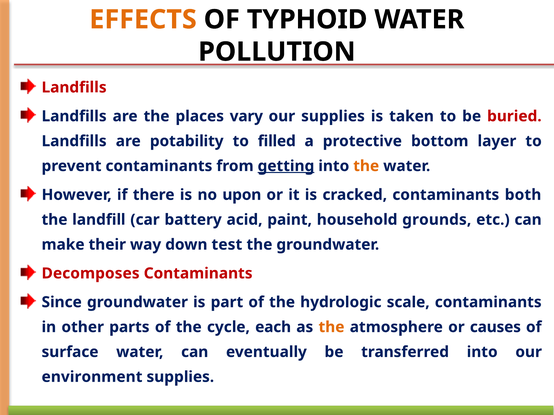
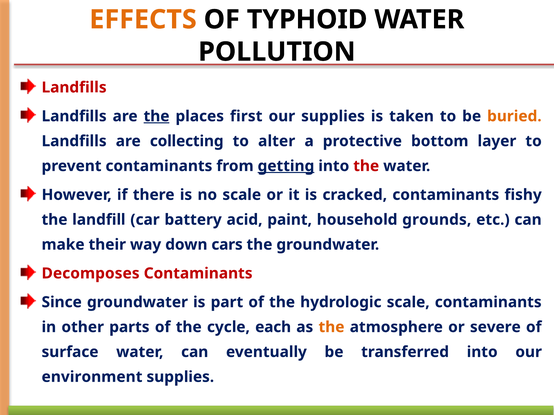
the underline: none -> present (157, 116)
vary: vary -> first (246, 116)
buried colour: red -> orange (514, 116)
potability: potability -> collecting (187, 141)
filled: filled -> alter (277, 141)
the colour: orange -> red (366, 166)
no upon: upon -> scale (242, 195)
both: both -> fishy (523, 195)
test: test -> cars (227, 245)
causes: causes -> severe (495, 327)
